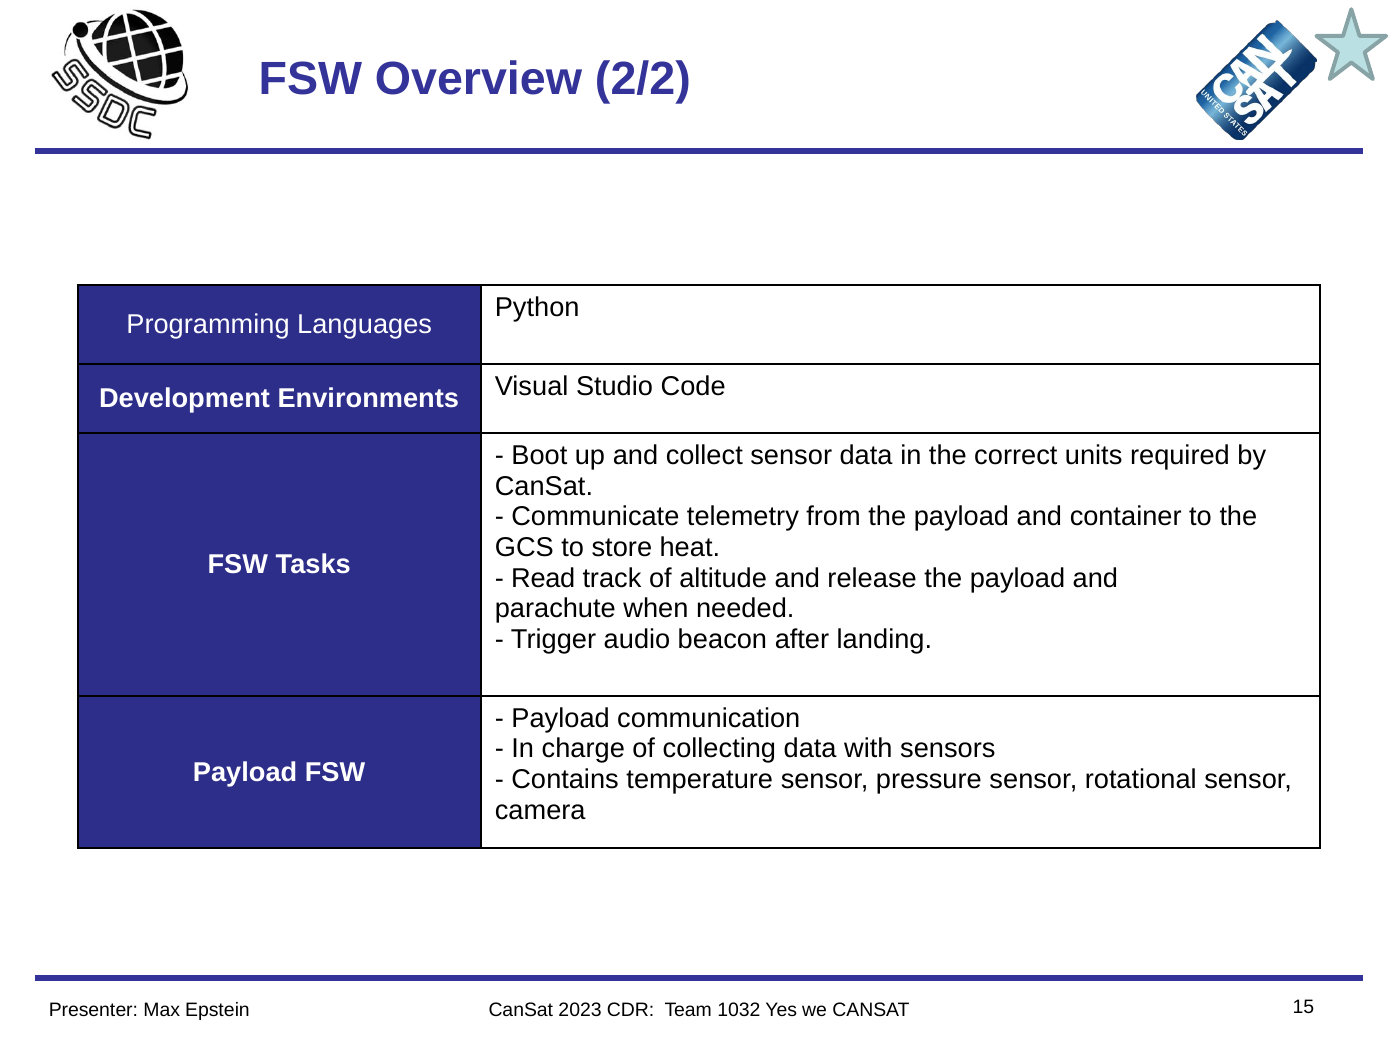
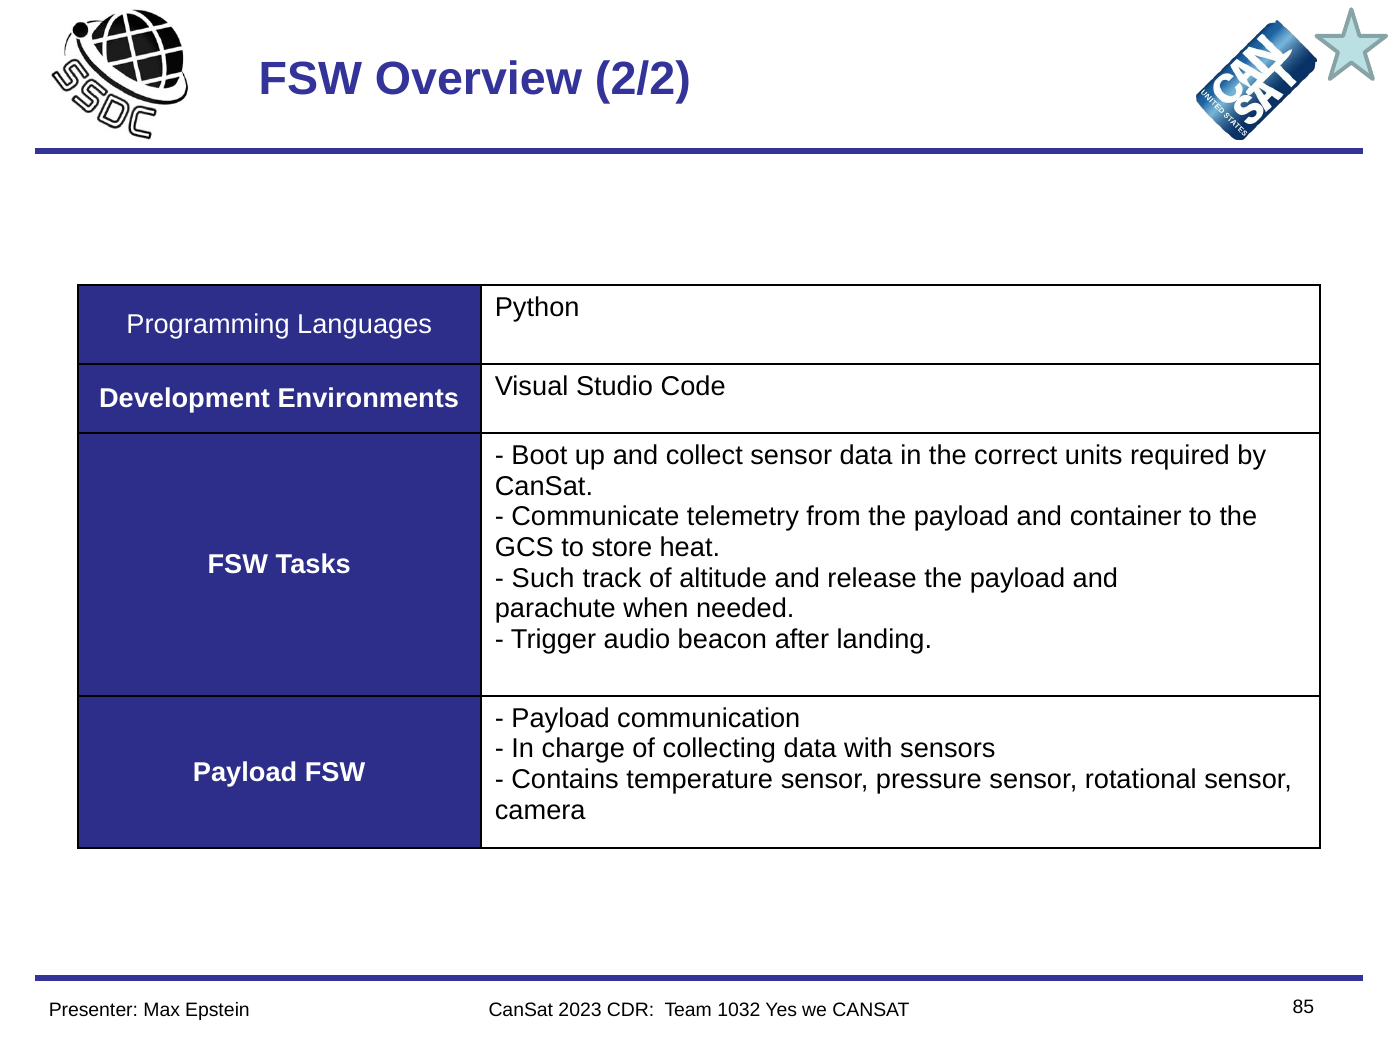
Read: Read -> Such (543, 578)
15: 15 -> 85 (1303, 1008)
